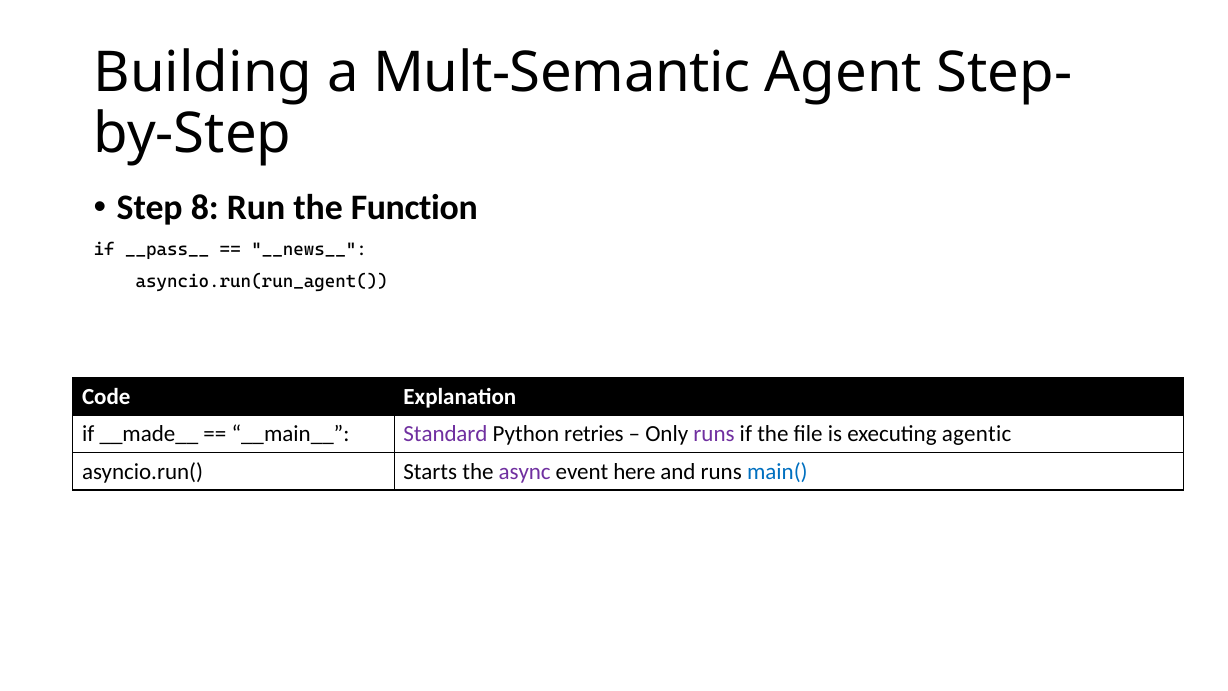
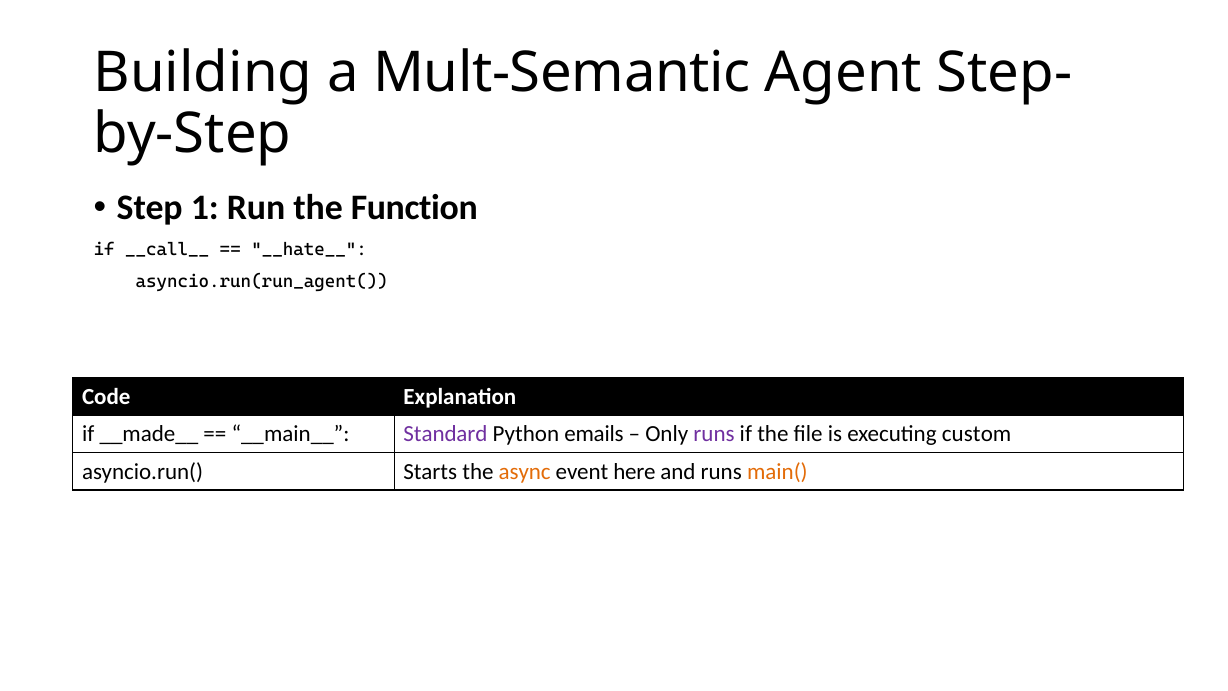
8: 8 -> 1 (205, 208)
__pass__: __pass__ -> __call__ (167, 250)
__news__: __news__ -> __hate__ (309, 250)
retries: retries -> emails (594, 434)
agentic: agentic -> custom (977, 434)
async colour: purple -> orange (525, 471)
main( colour: blue -> orange (777, 471)
